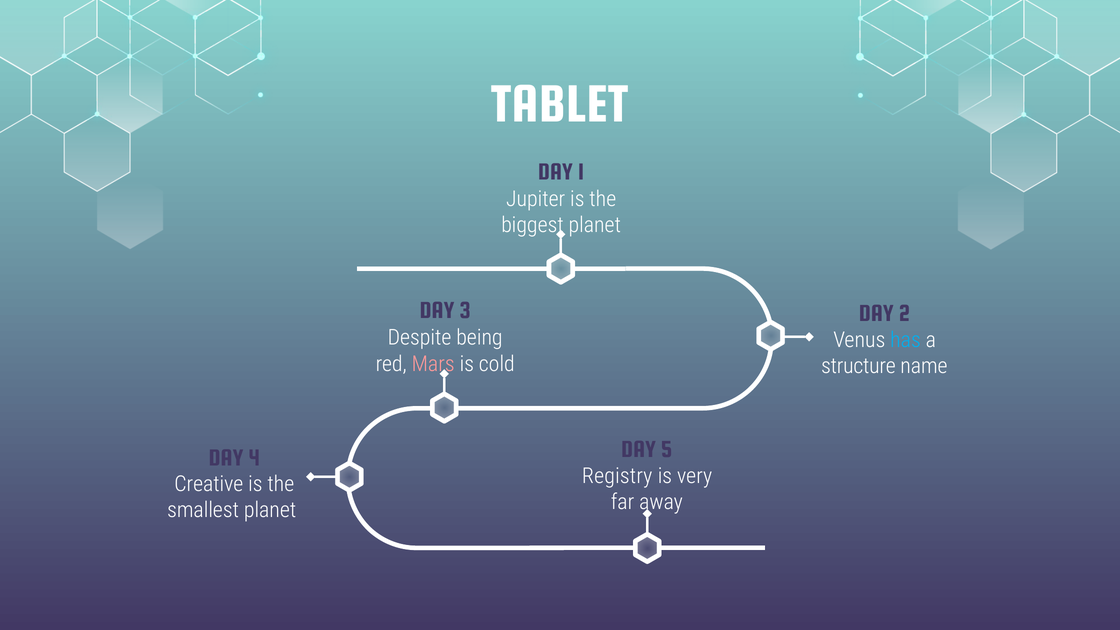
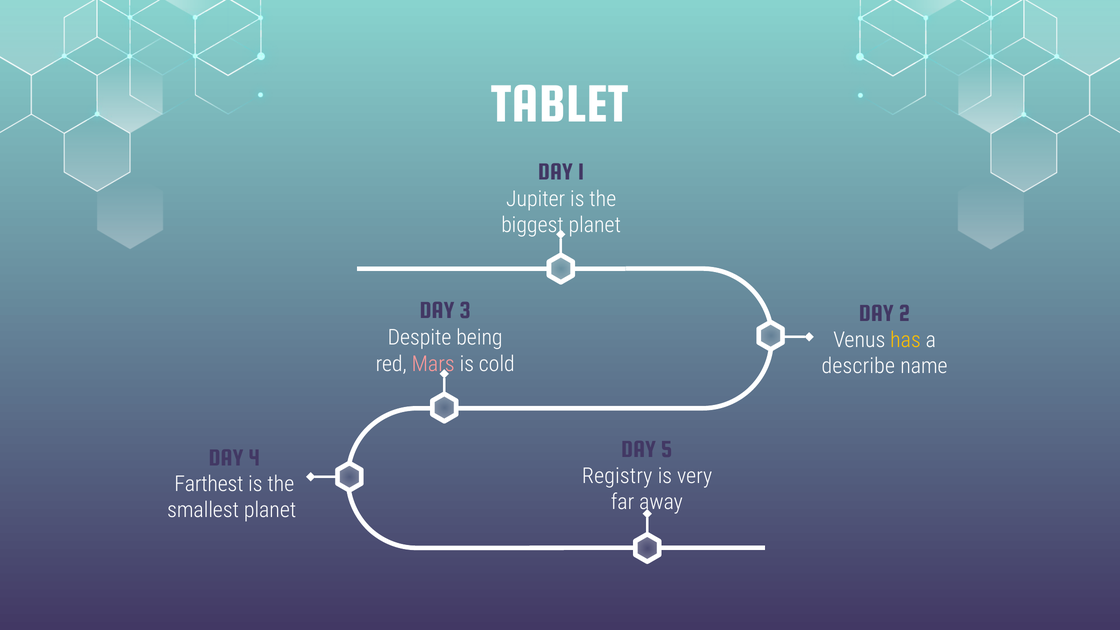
has colour: light blue -> yellow (905, 340)
structure: structure -> describe (858, 366)
Creative: Creative -> Farthest (209, 484)
